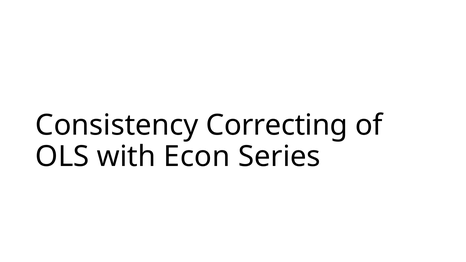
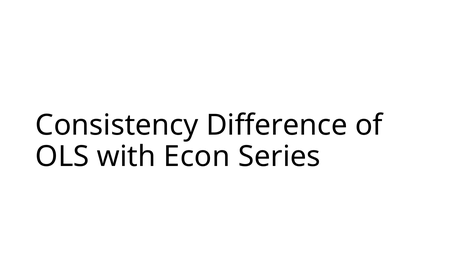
Correcting: Correcting -> Difference (277, 125)
